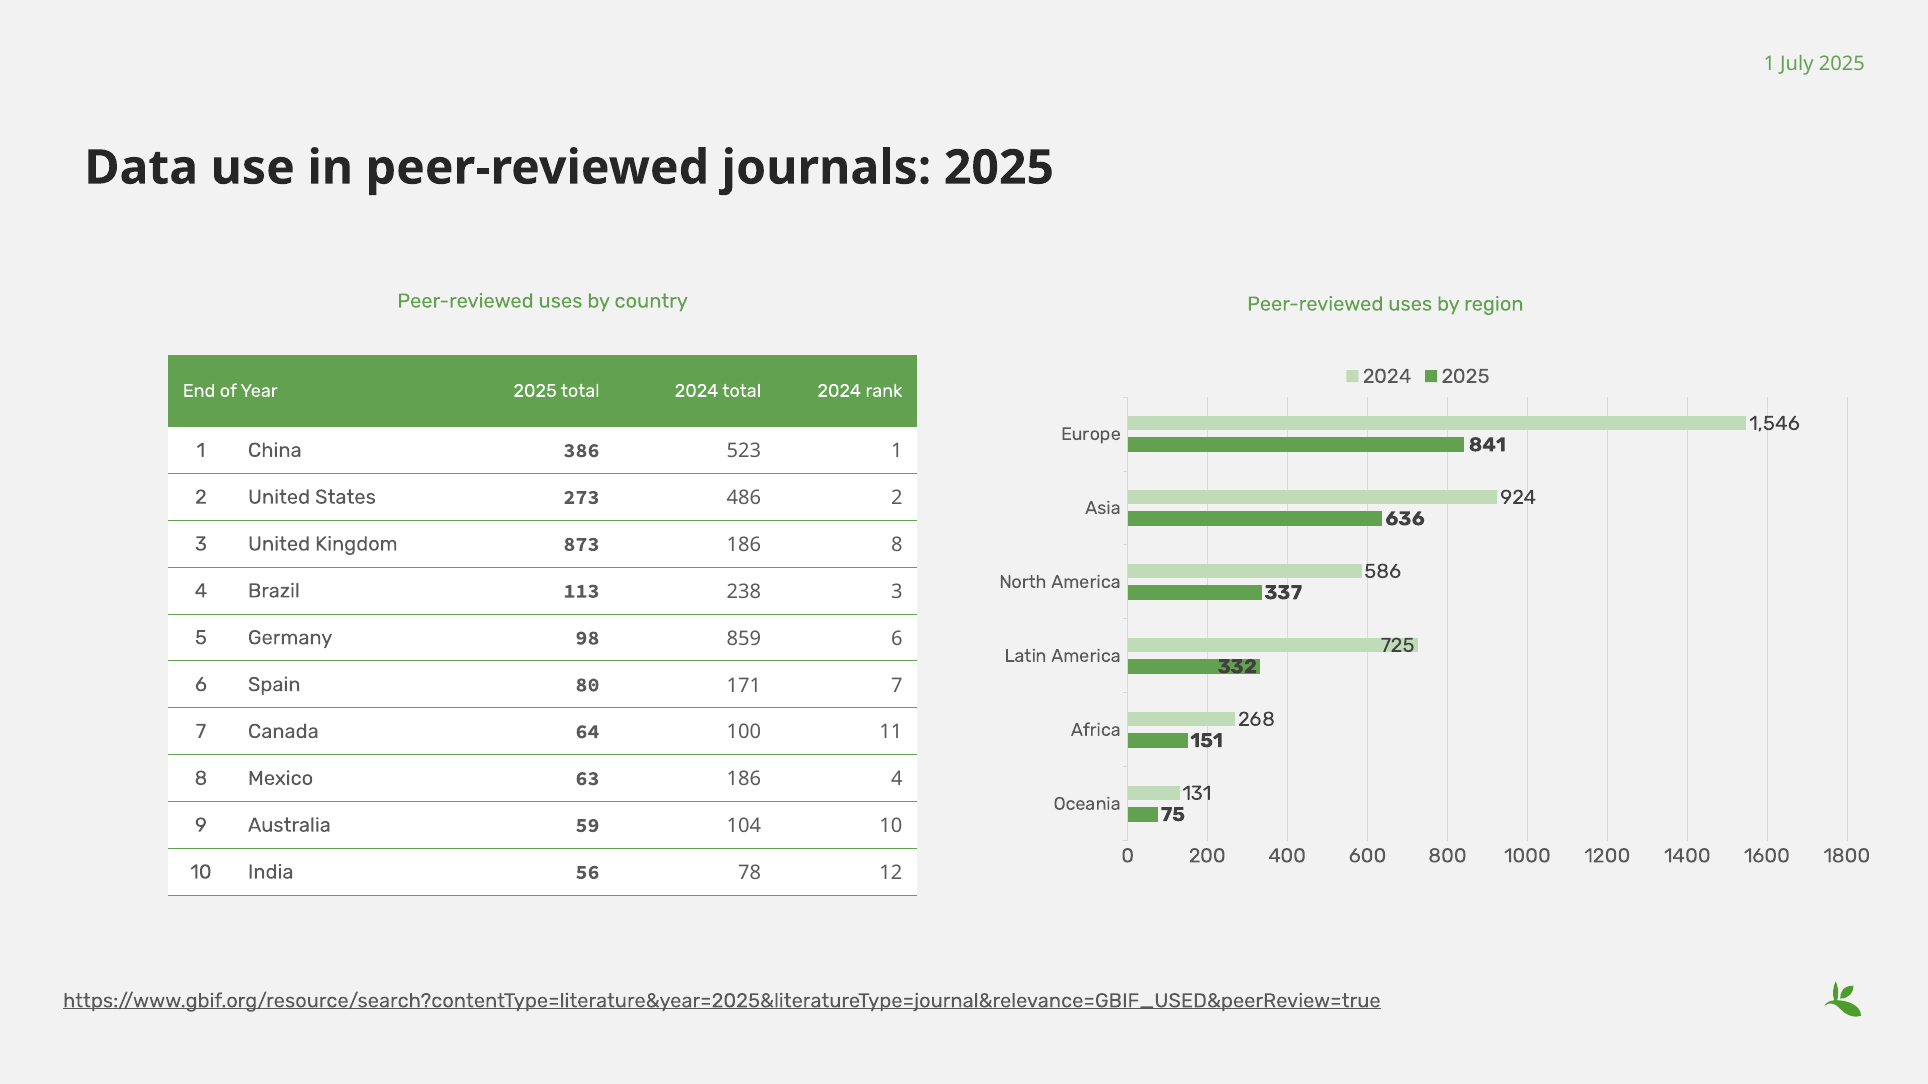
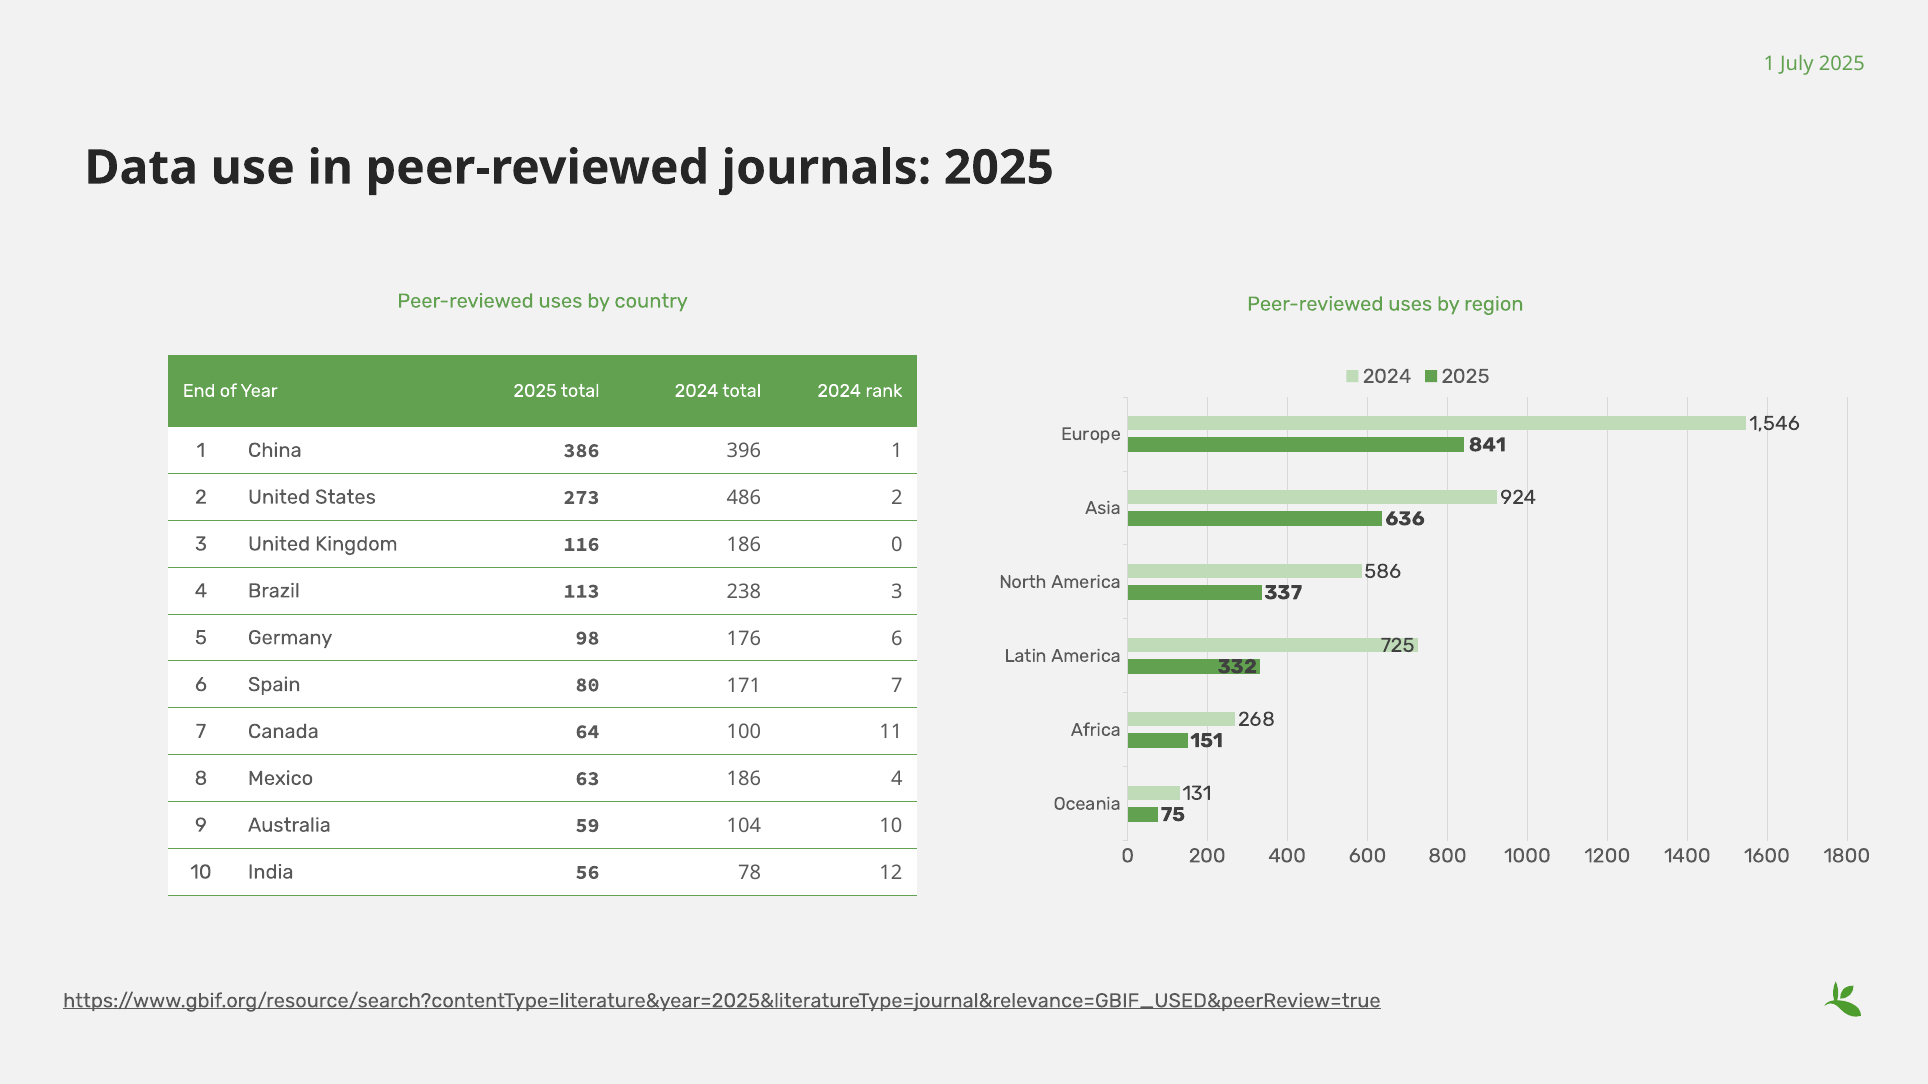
523: 523 -> 396 (744, 451)
873: 873 -> 116 (581, 544)
186 8: 8 -> 0 (897, 545)
859: 859 -> 176 (744, 639)
